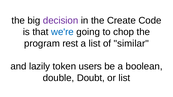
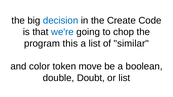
decision colour: purple -> blue (61, 20)
rest: rest -> this (70, 44)
lazily: lazily -> color (40, 67)
users: users -> move (90, 67)
